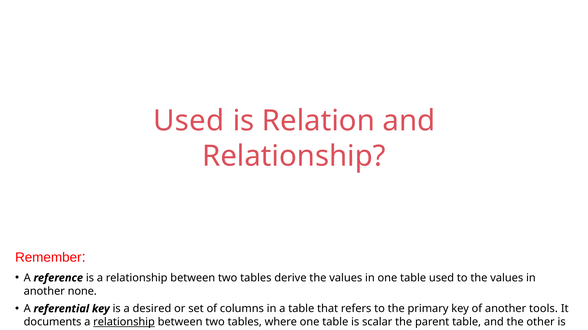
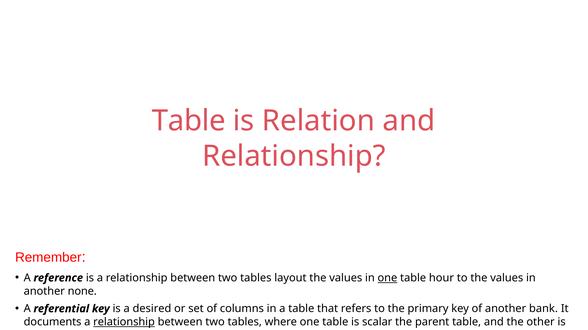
Used: Used -> Table (189, 121)
derive: derive -> layout (290, 278)
one underline: none -> present (387, 278)
table used: used -> hour (441, 278)
tools: tools -> bank (543, 309)
